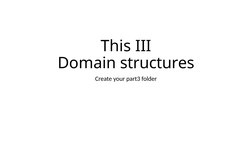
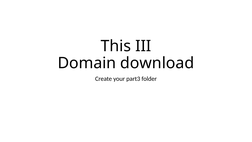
structures: structures -> download (157, 63)
